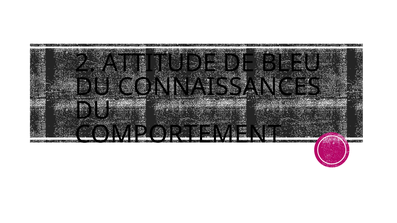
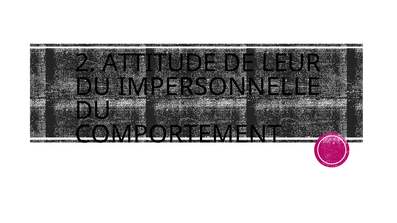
BLEU: BLEU -> LEUR (291, 63)
CONNAISSANCES: CONNAISSANCES -> IMPERSONNELLE (219, 87)
